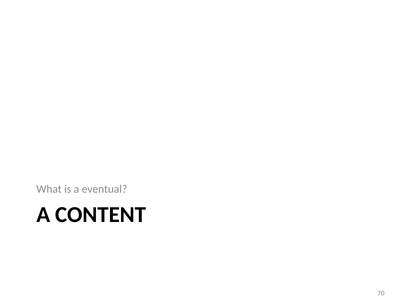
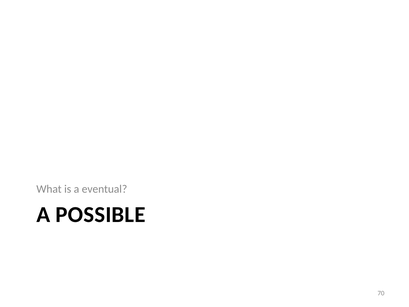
CONTENT: CONTENT -> POSSIBLE (101, 214)
